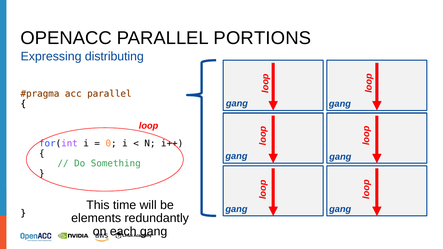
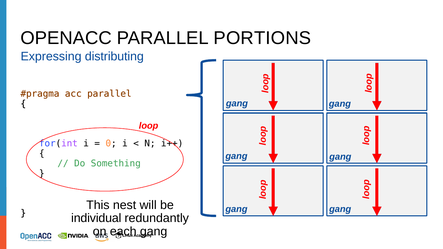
time: time -> nest (125, 205)
elements: elements -> individual (96, 218)
